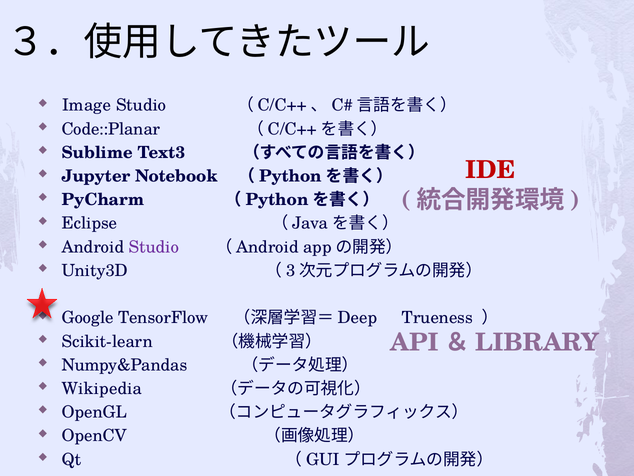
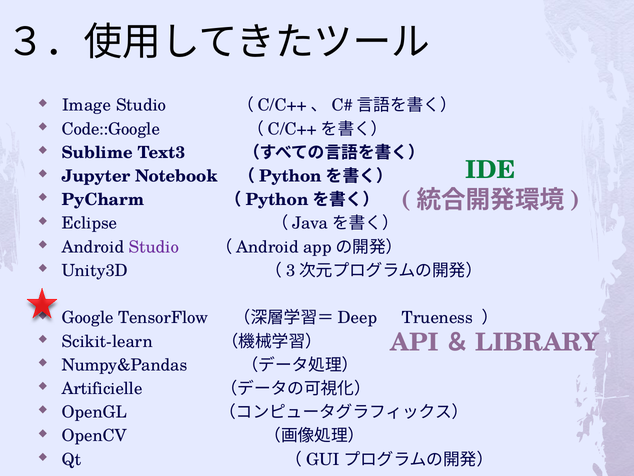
Code::Planar: Code::Planar -> Code::Google (111, 129)
IDE colour: red -> green (490, 170)
Wikipedia: Wikipedia -> Artificielle (102, 388)
